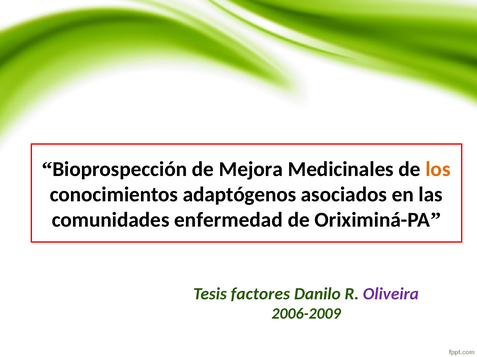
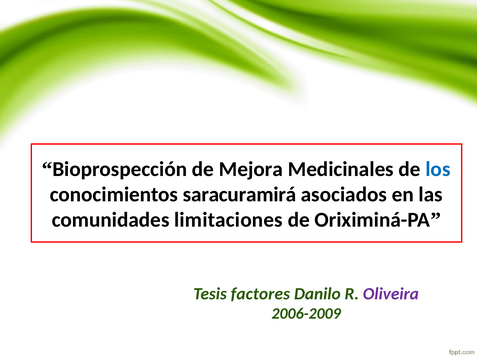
los colour: orange -> blue (438, 169)
adaptógenos: adaptógenos -> saracuramirá (240, 195)
enfermedad: enfermedad -> limitaciones (229, 220)
